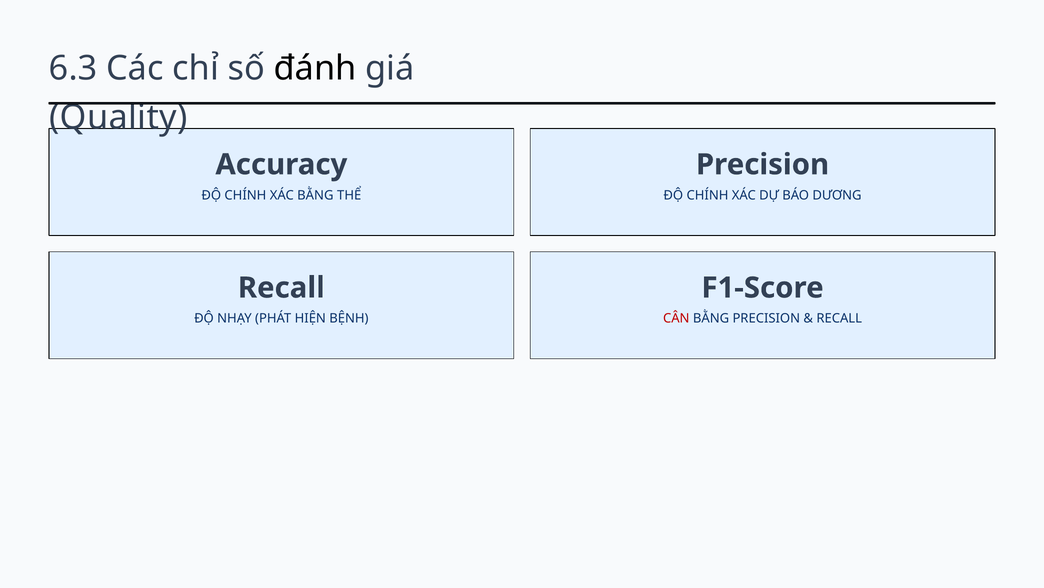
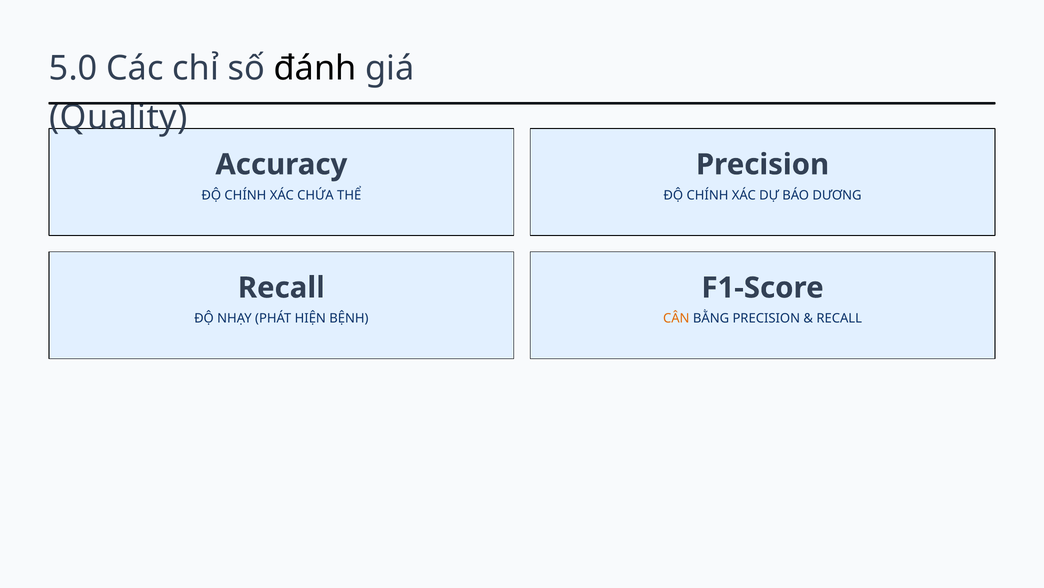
6.3: 6.3 -> 5.0 (73, 68)
XÁC BẰNG: BẰNG -> CHỨA (315, 195)
CÂN colour: red -> orange (676, 318)
